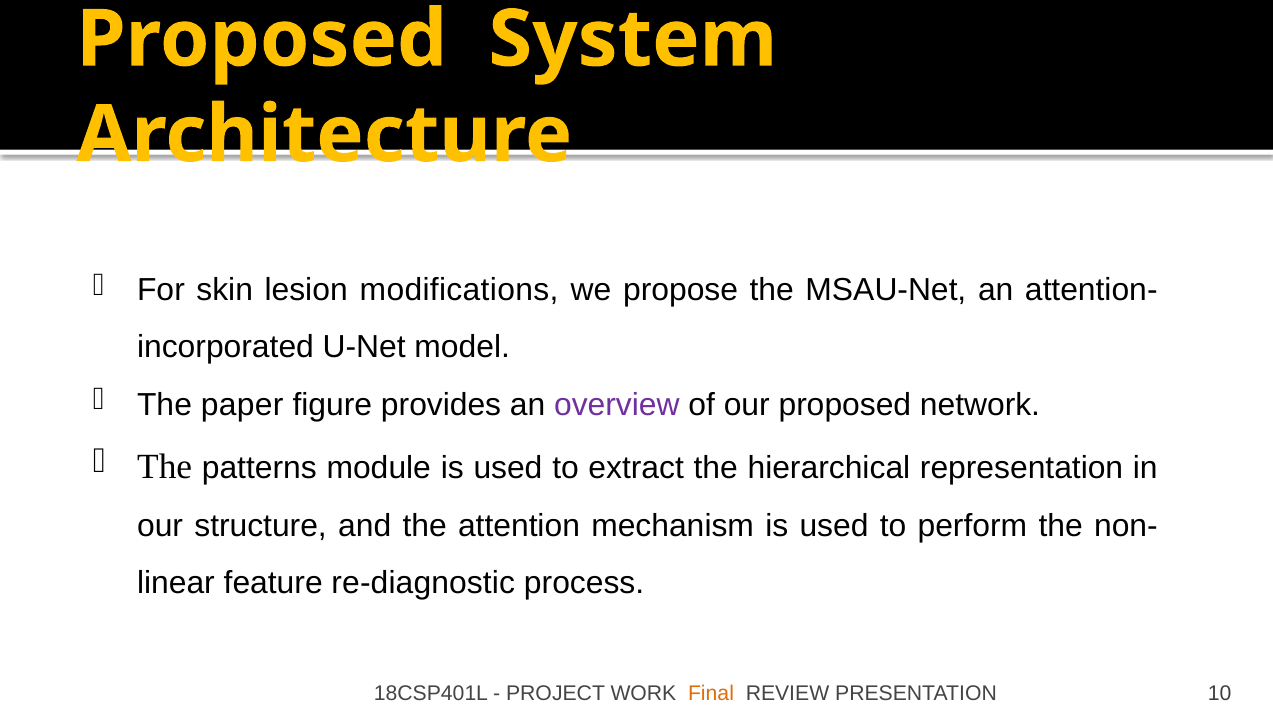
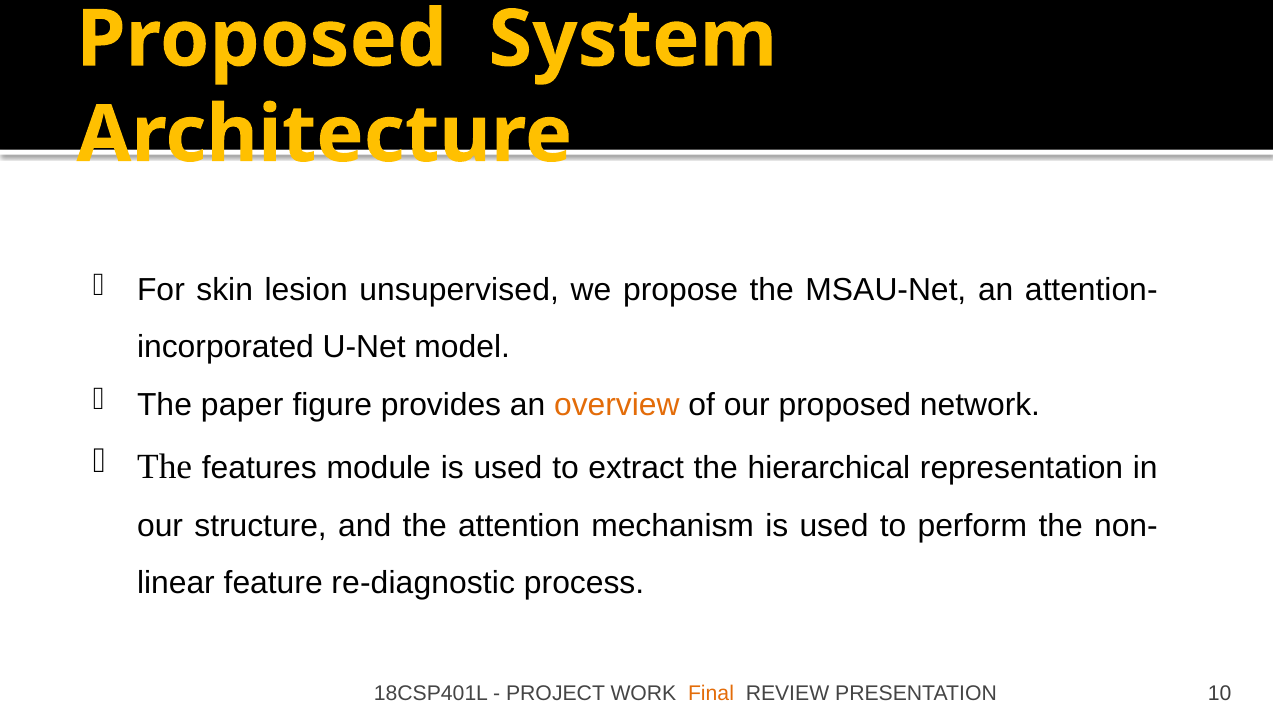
modifications: modifications -> unsupervised (459, 290)
overview colour: purple -> orange (617, 405)
patterns: patterns -> features (259, 468)
